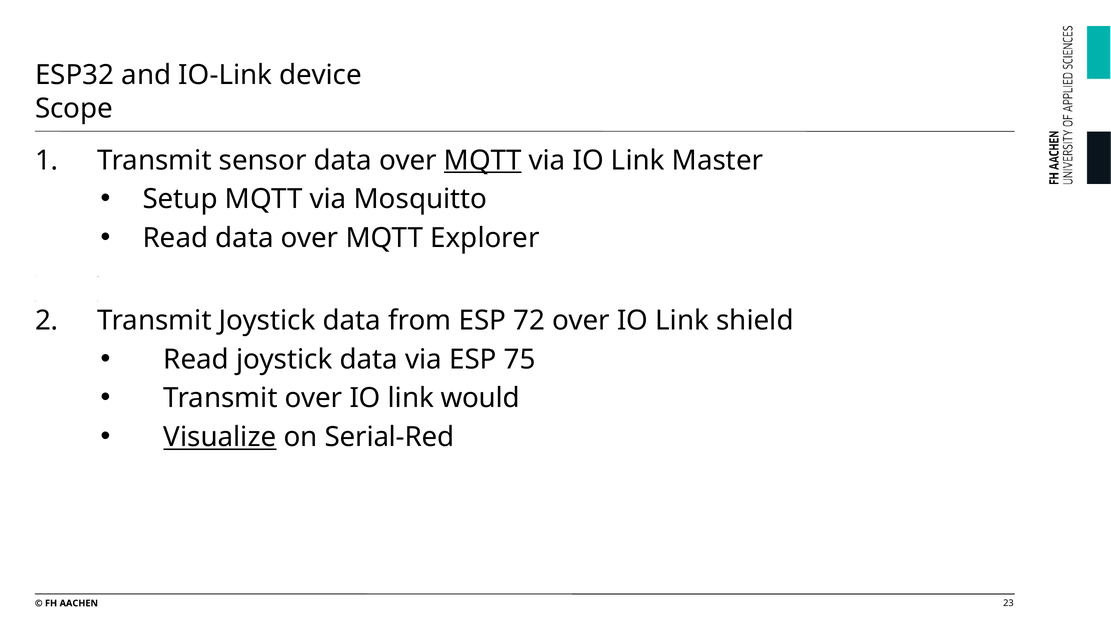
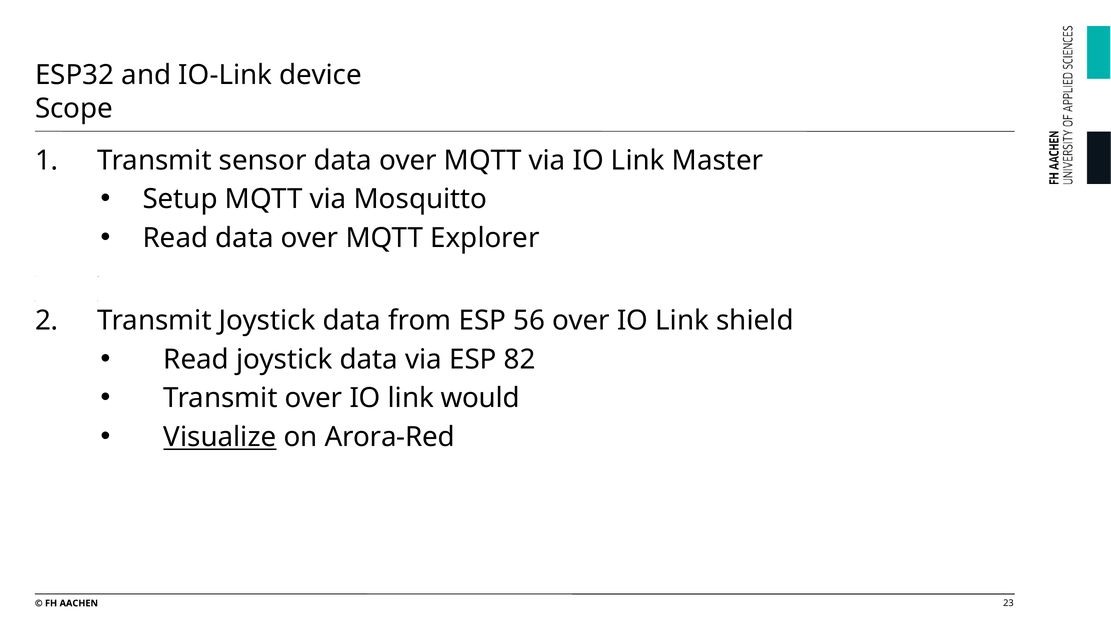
MQTT underline: present -> none (483, 160)
72: 72 -> 56 (529, 320)
75: 75 -> 82 (520, 359)
Serial-Red: Serial-Red -> Arora-Red (390, 437)
